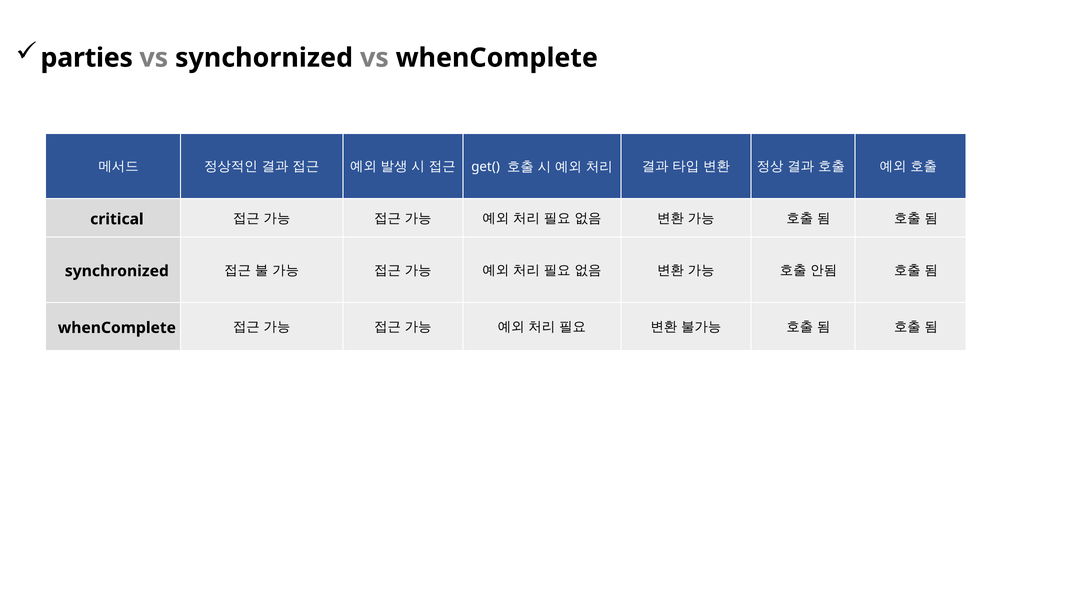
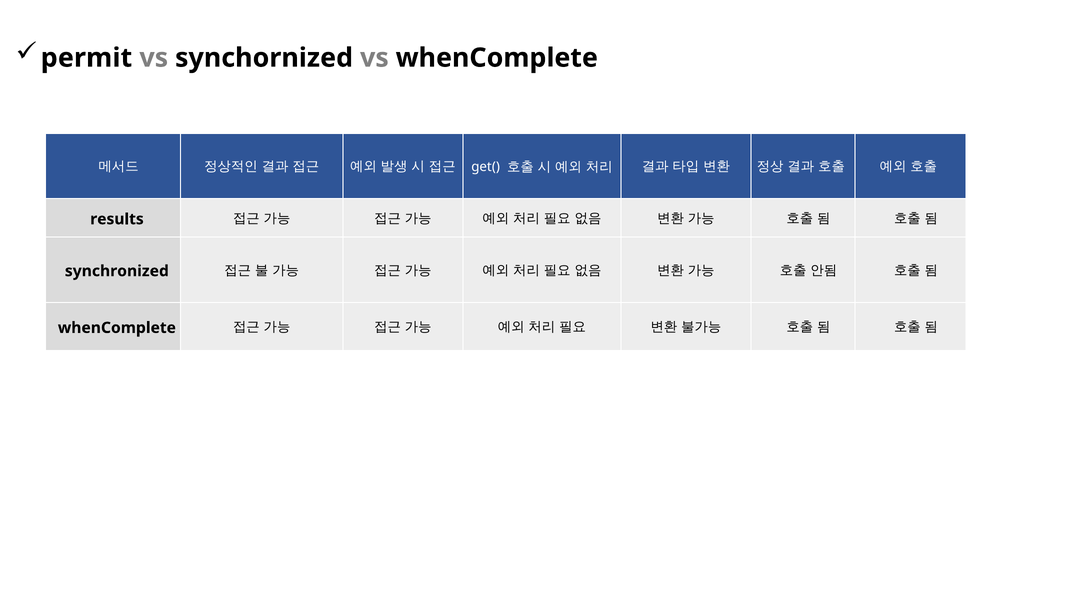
parties: parties -> permit (86, 58)
critical: critical -> results (117, 219)
